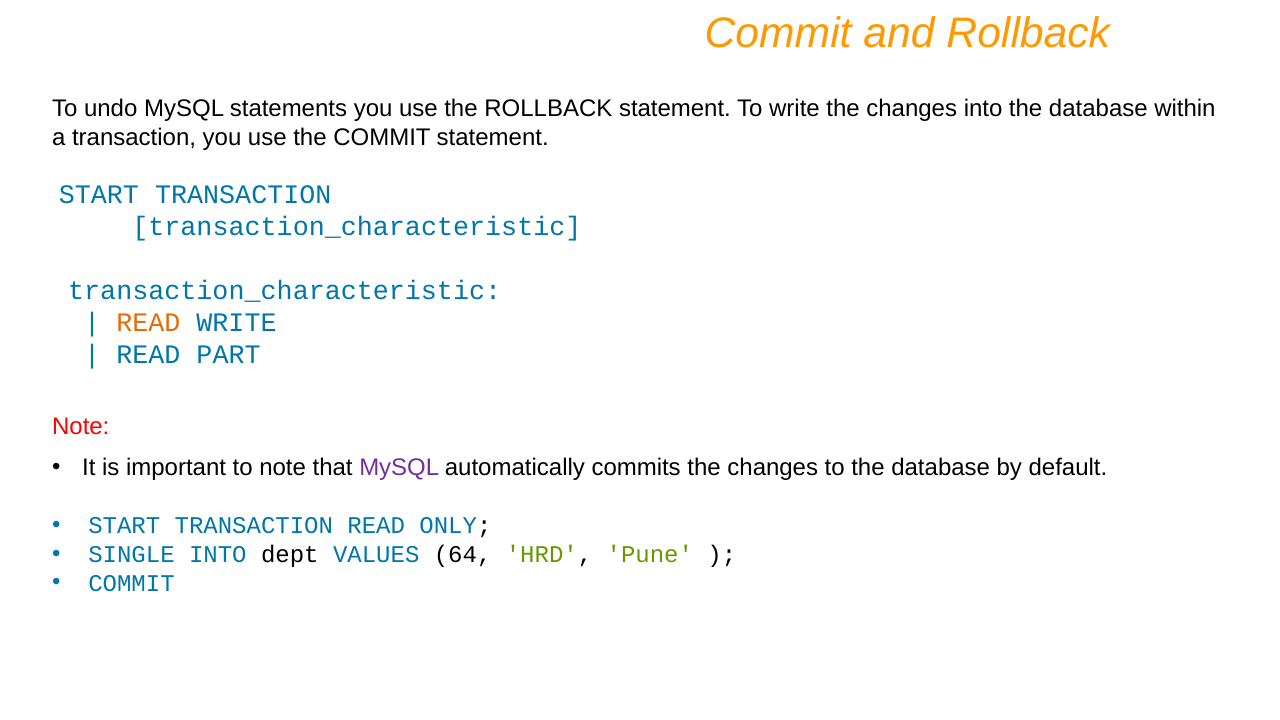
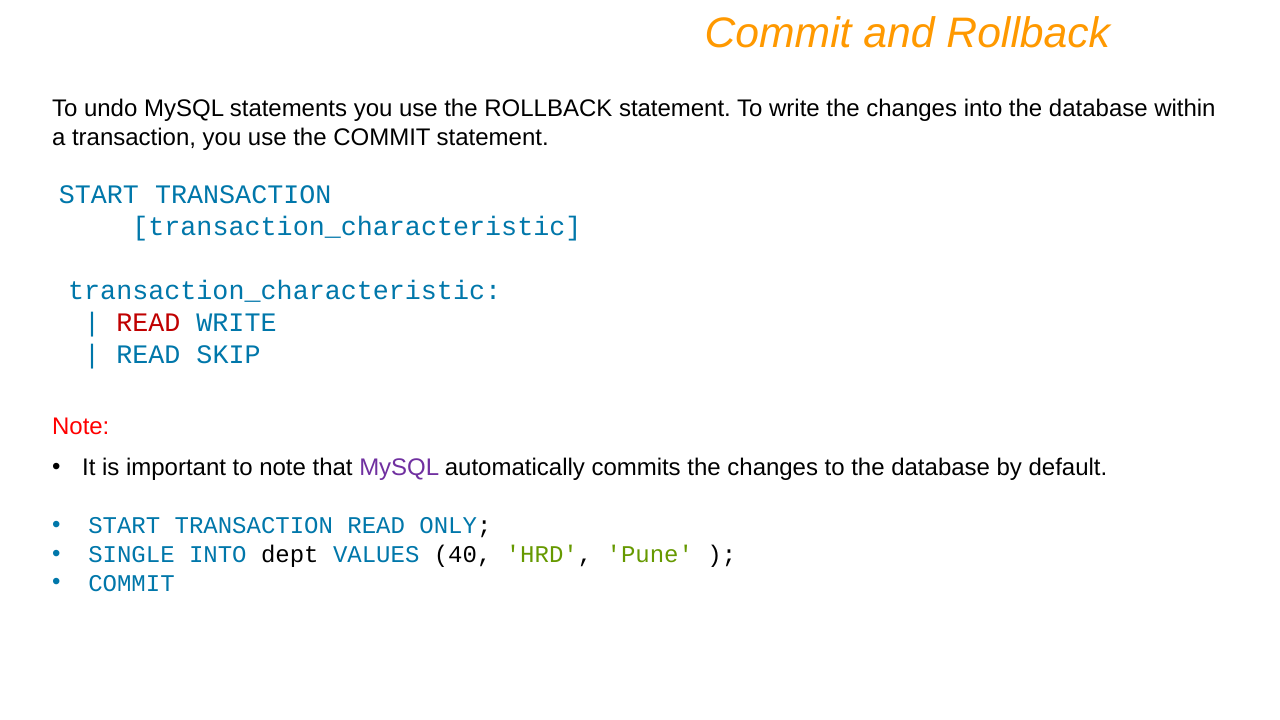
READ colour: orange -> red (148, 323)
PART: PART -> SKIP (229, 355)
64: 64 -> 40 (463, 555)
